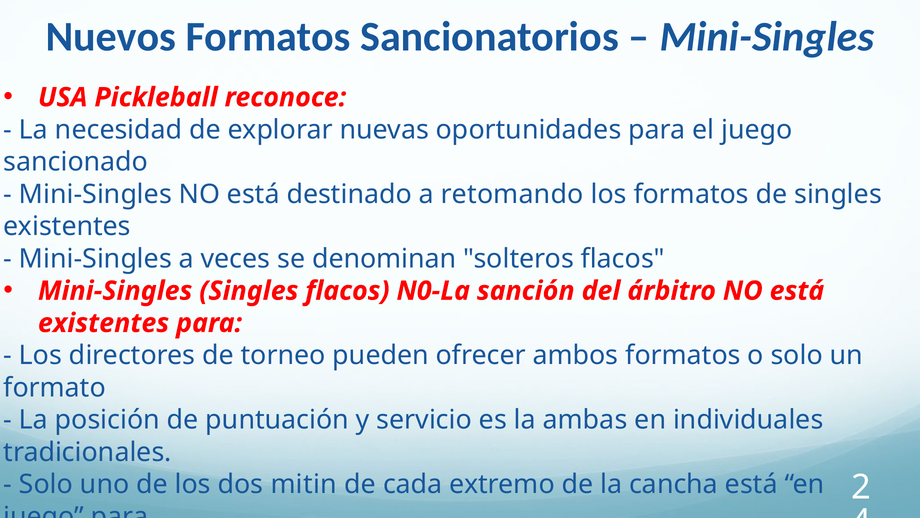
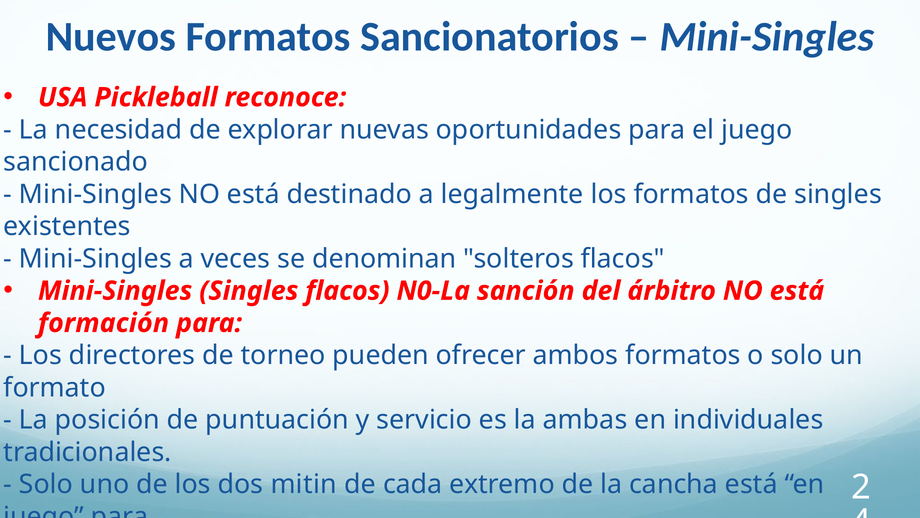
retomando: retomando -> legalmente (512, 194)
existentes: existentes -> formación (104, 323)
